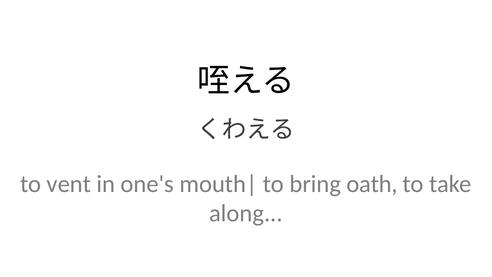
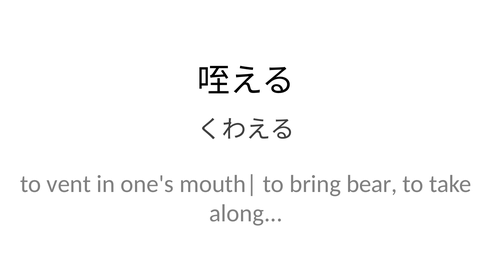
oath: oath -> bear (372, 184)
